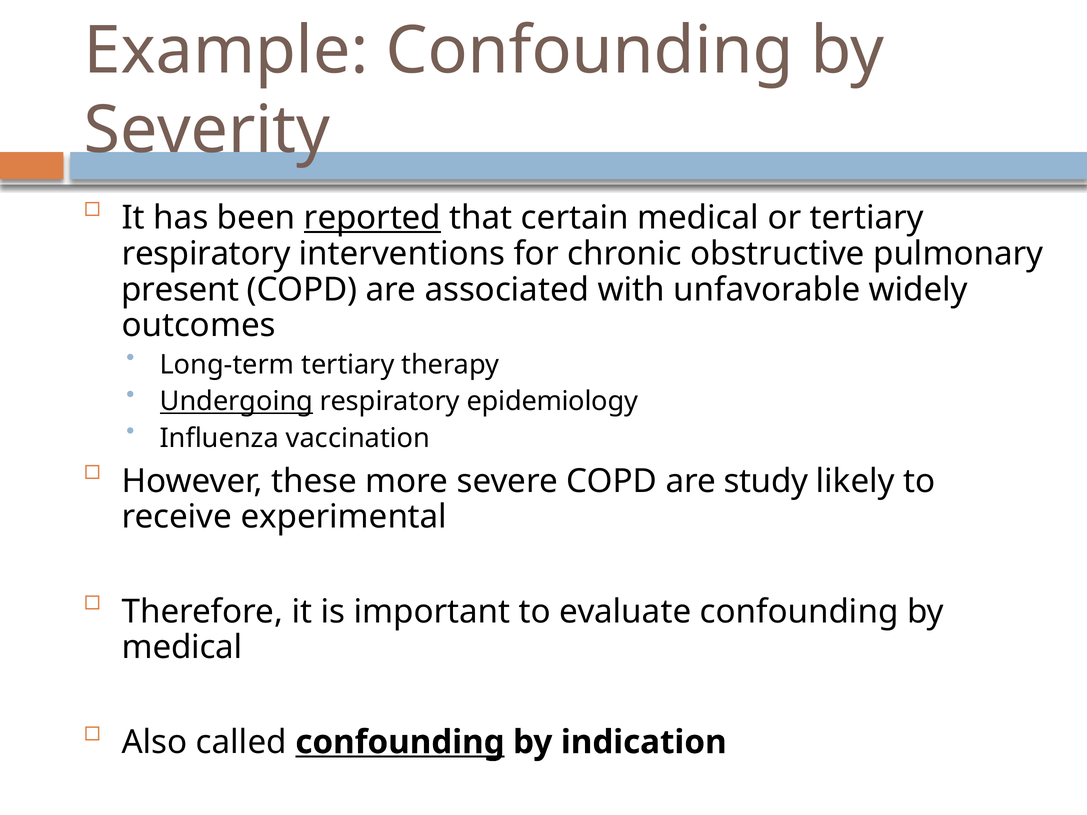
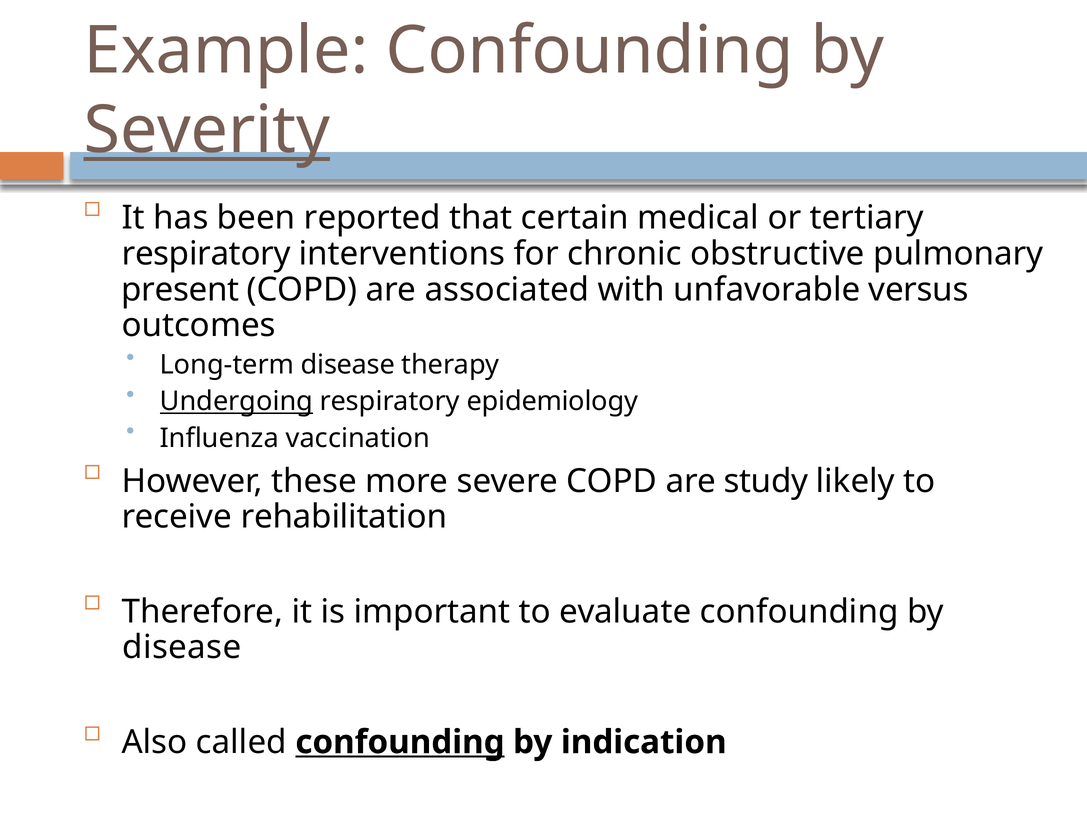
Severity underline: none -> present (207, 131)
reported underline: present -> none (372, 218)
widely: widely -> versus (918, 290)
Long-term tertiary: tertiary -> disease (348, 365)
experimental: experimental -> rehabilitation (344, 517)
medical: medical -> disease (182, 648)
